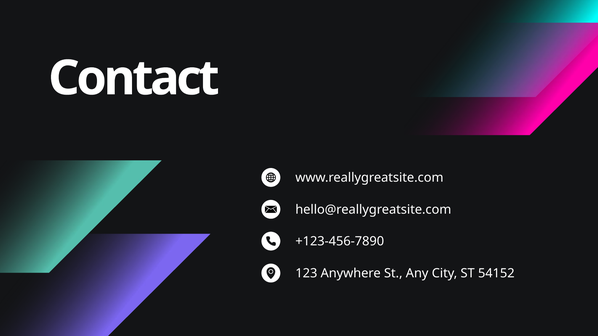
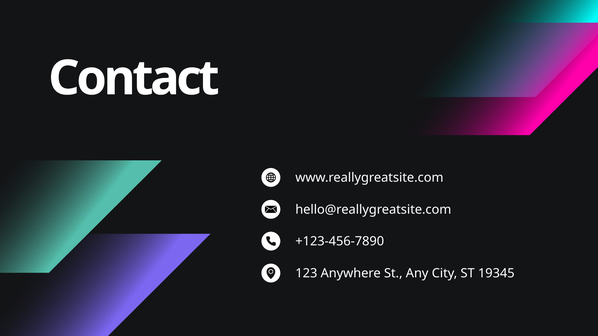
54152: 54152 -> 19345 (496, 274)
